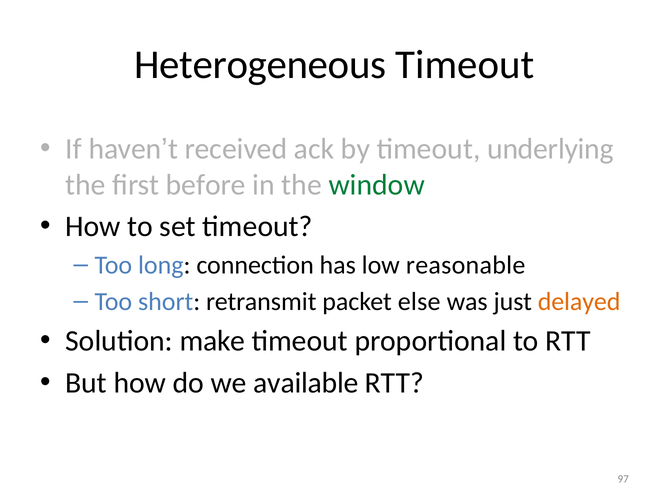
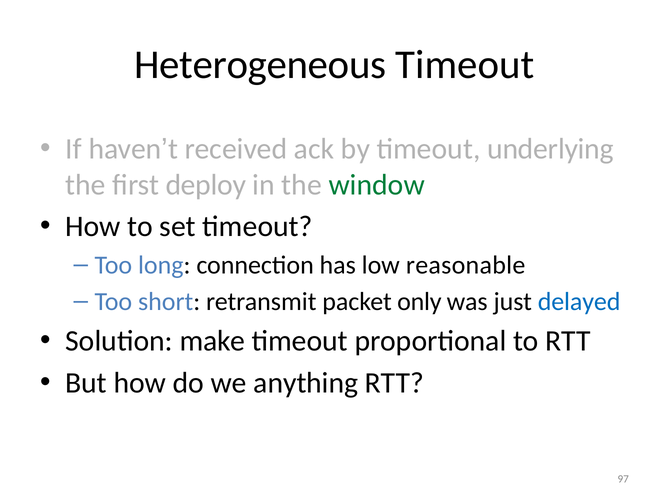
before: before -> deploy (206, 185)
else: else -> only (419, 301)
delayed colour: orange -> blue (579, 301)
available: available -> anything (306, 383)
